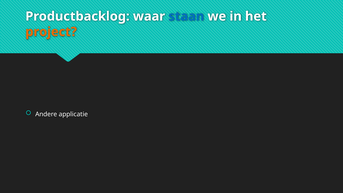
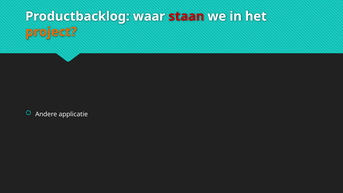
staan colour: blue -> red (186, 16)
